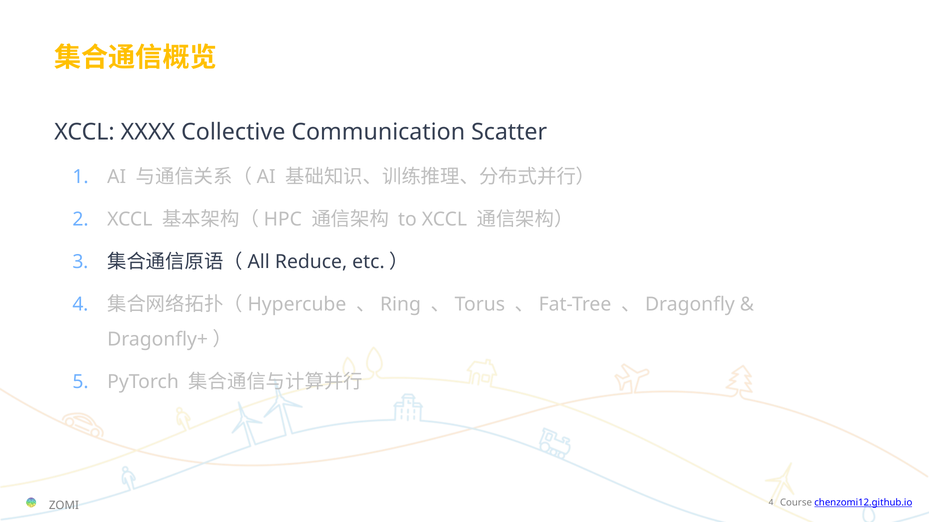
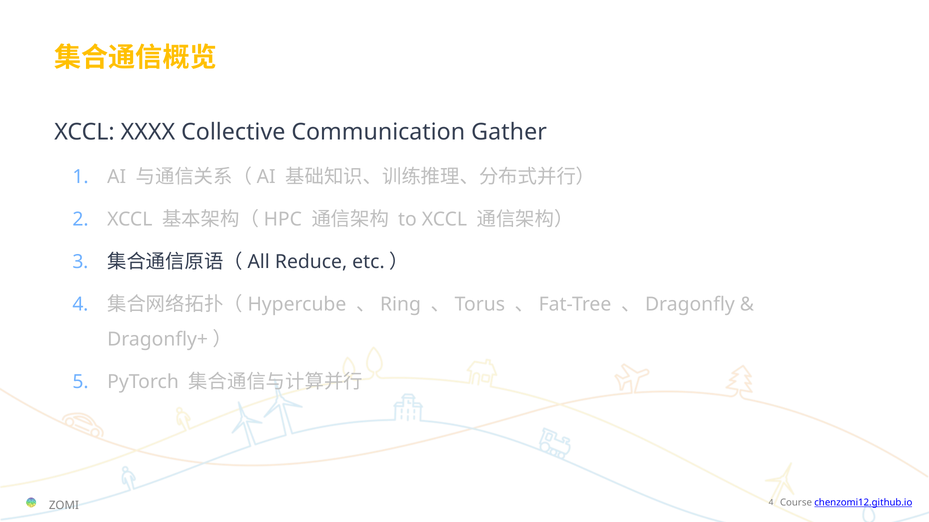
Scatter: Scatter -> Gather (509, 132)
